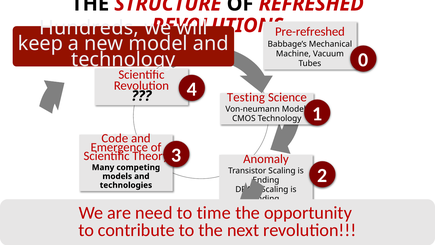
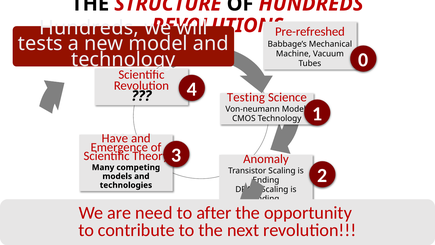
OF REFRESHED: REFRESHED -> HUNDREDS (311, 4)
keep: keep -> tests (40, 44)
Code: Code -> Have (115, 138)
time: time -> after (214, 213)
